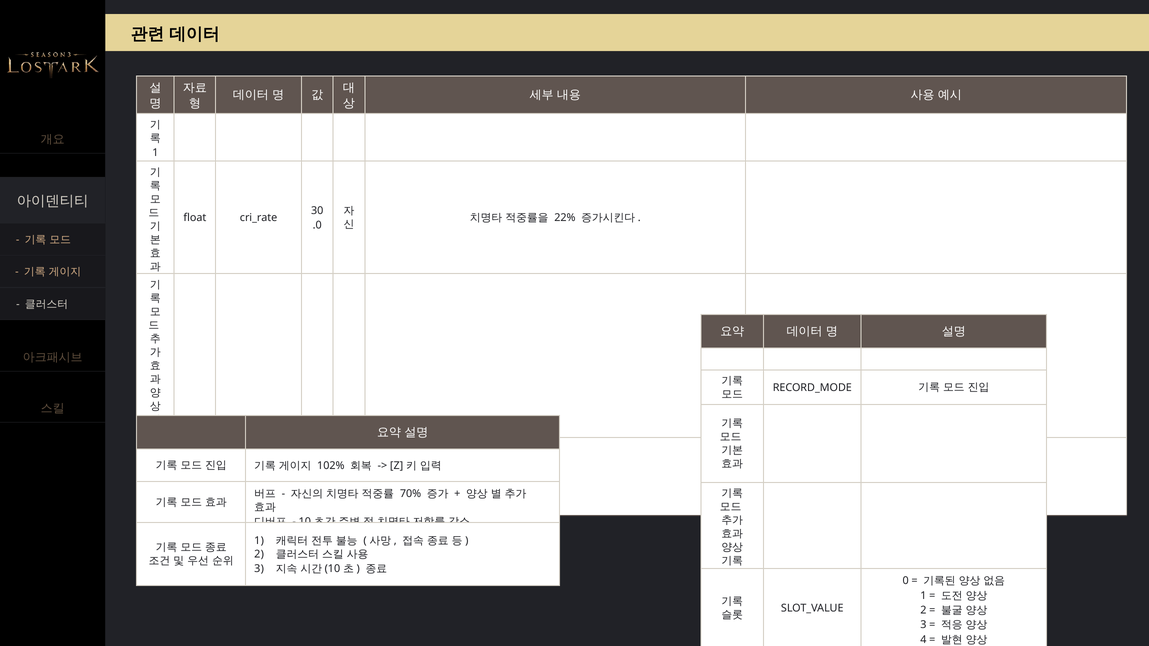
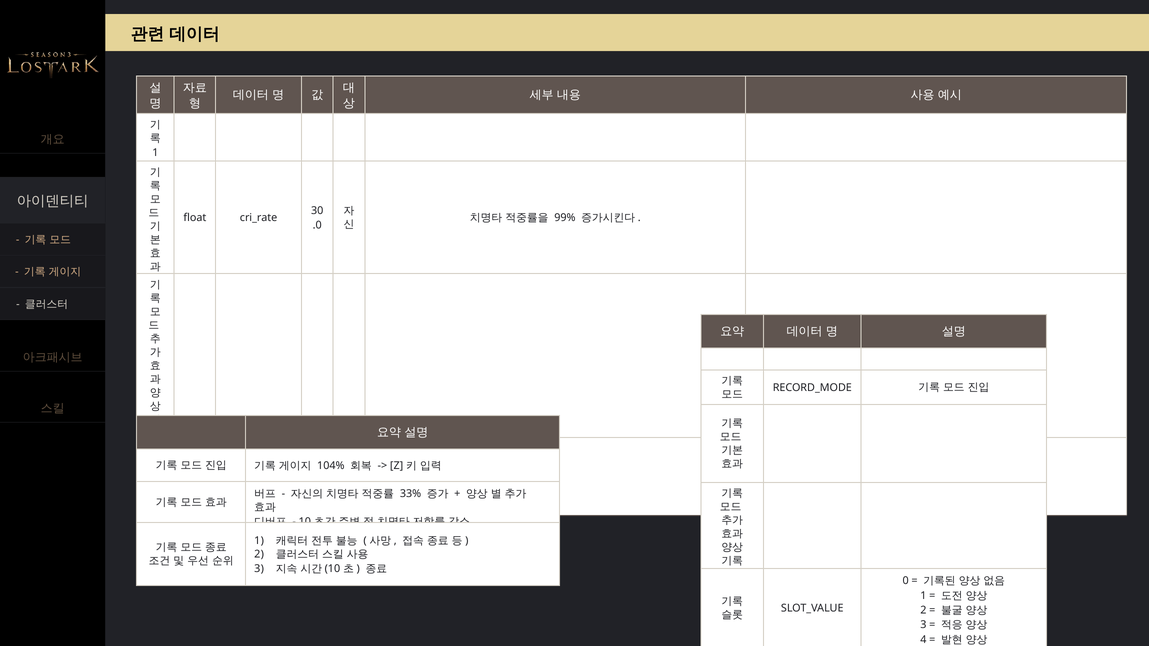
22%: 22% -> 99% (565, 218)
102%: 102% -> 104% (331, 466)
70%: 70% -> 33% (411, 494)
